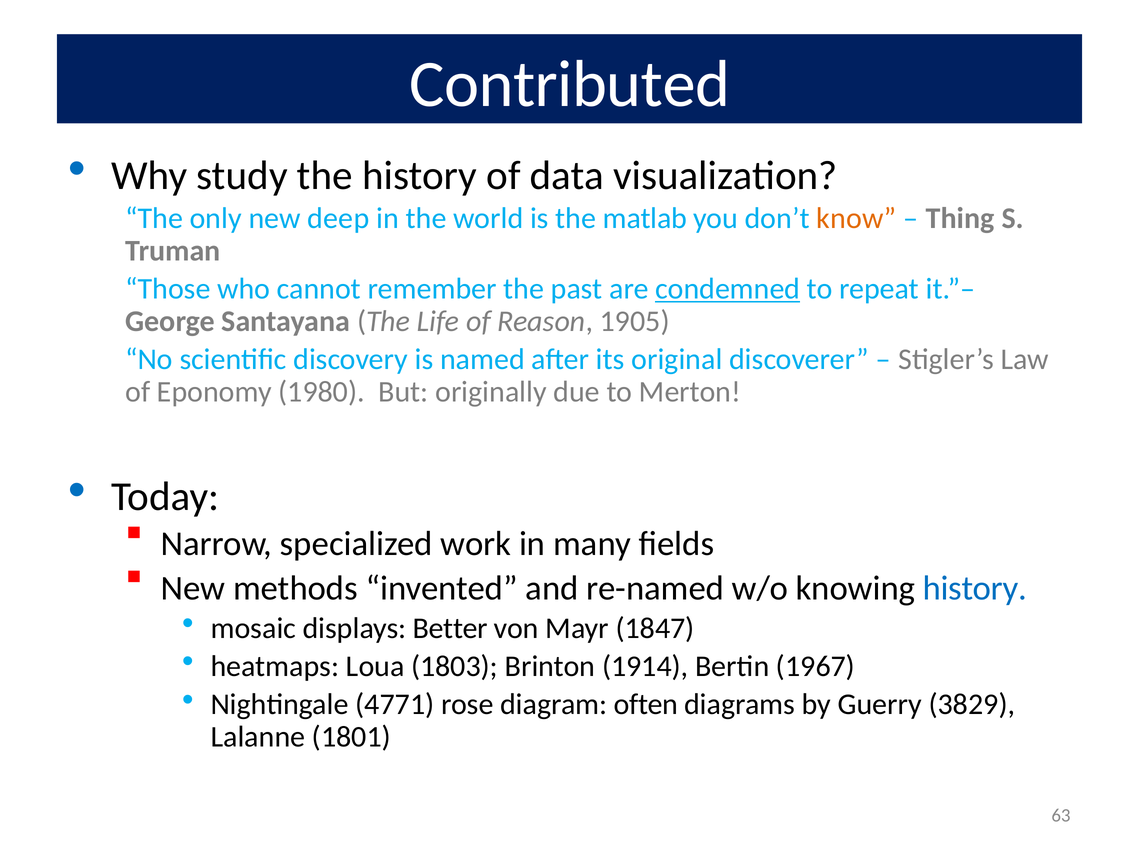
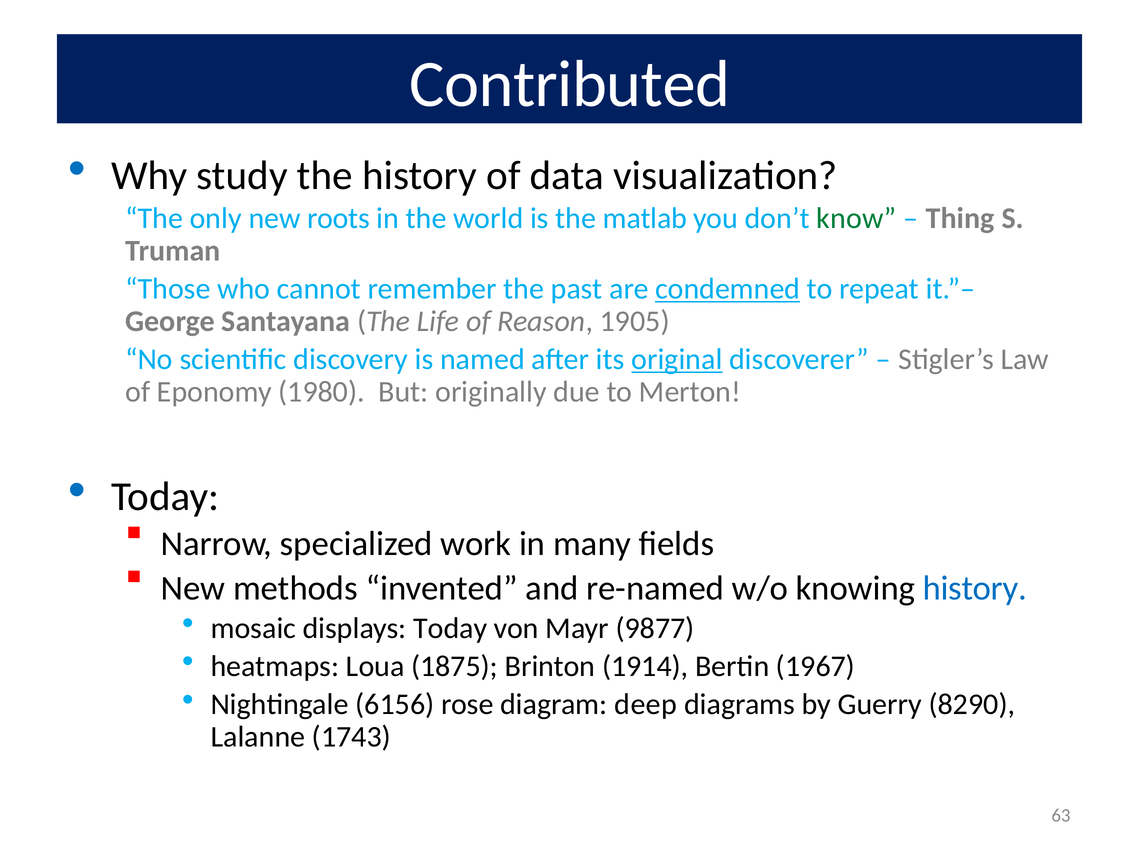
deep: deep -> roots (339, 218)
know colour: orange -> green (856, 218)
original underline: none -> present (677, 359)
displays Better: Better -> Today (450, 628)
1847: 1847 -> 9877 (655, 628)
1803: 1803 -> 1875 (455, 667)
4771: 4771 -> 6156 (395, 705)
often: often -> deep (646, 705)
3829: 3829 -> 8290 (972, 705)
1801: 1801 -> 1743 (351, 737)
